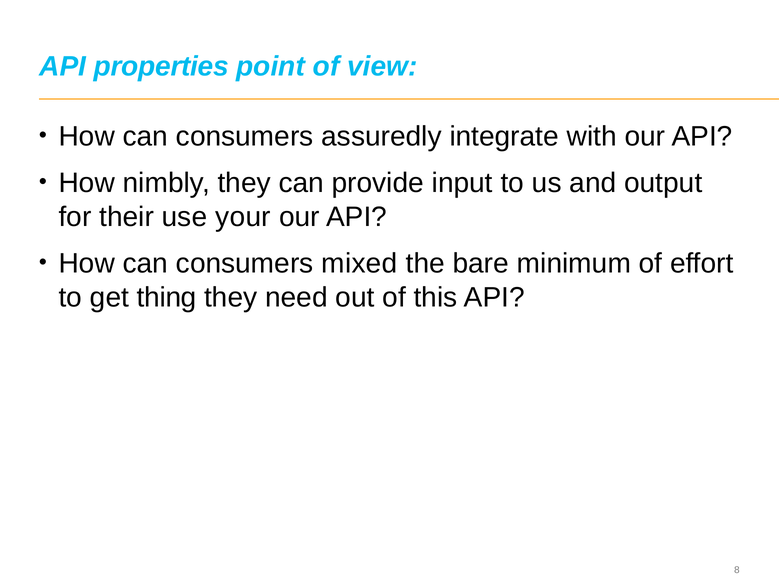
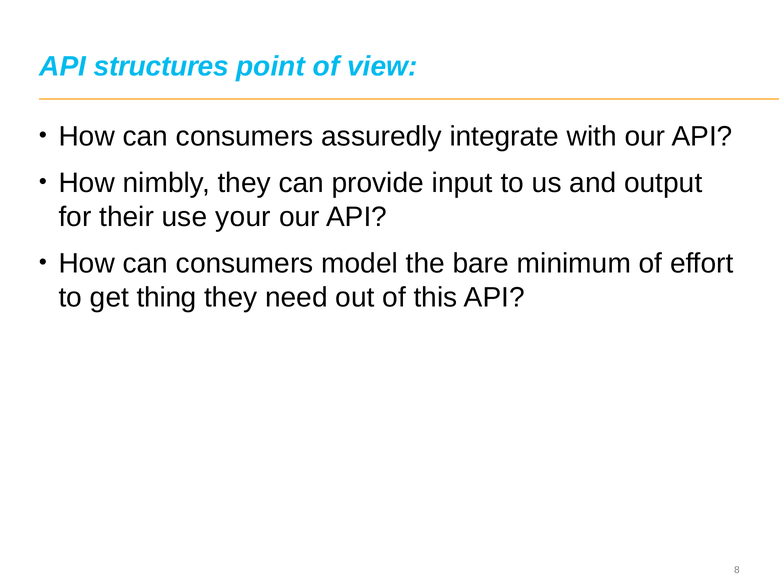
properties: properties -> structures (161, 67)
mixed: mixed -> model (360, 264)
